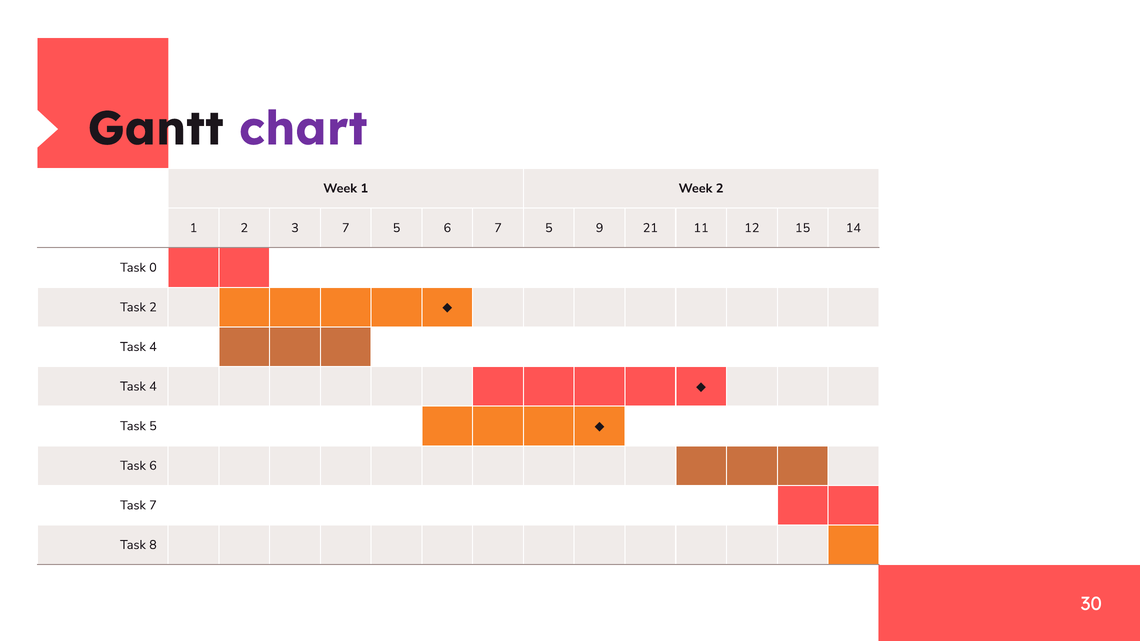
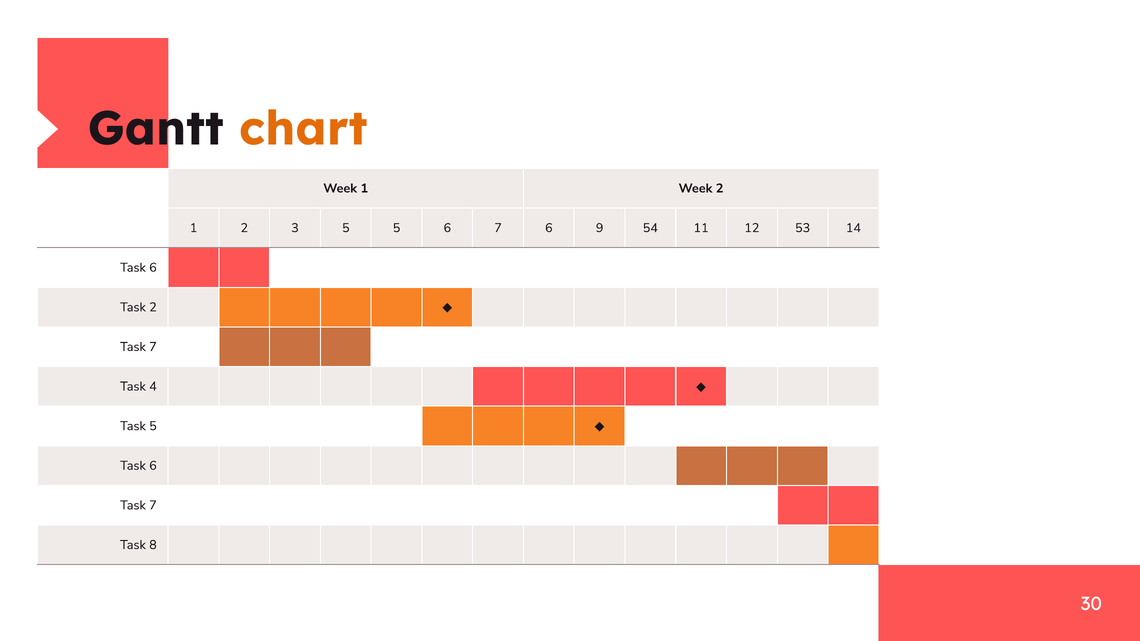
chart colour: purple -> orange (303, 129)
3 7: 7 -> 5 (346, 228)
6 7 5: 5 -> 6 (549, 228)
21: 21 -> 54 (650, 228)
15: 15 -> 53 (803, 228)
0: 0 -> 6 (153, 268)
4: 4 -> 7 (153, 347)
